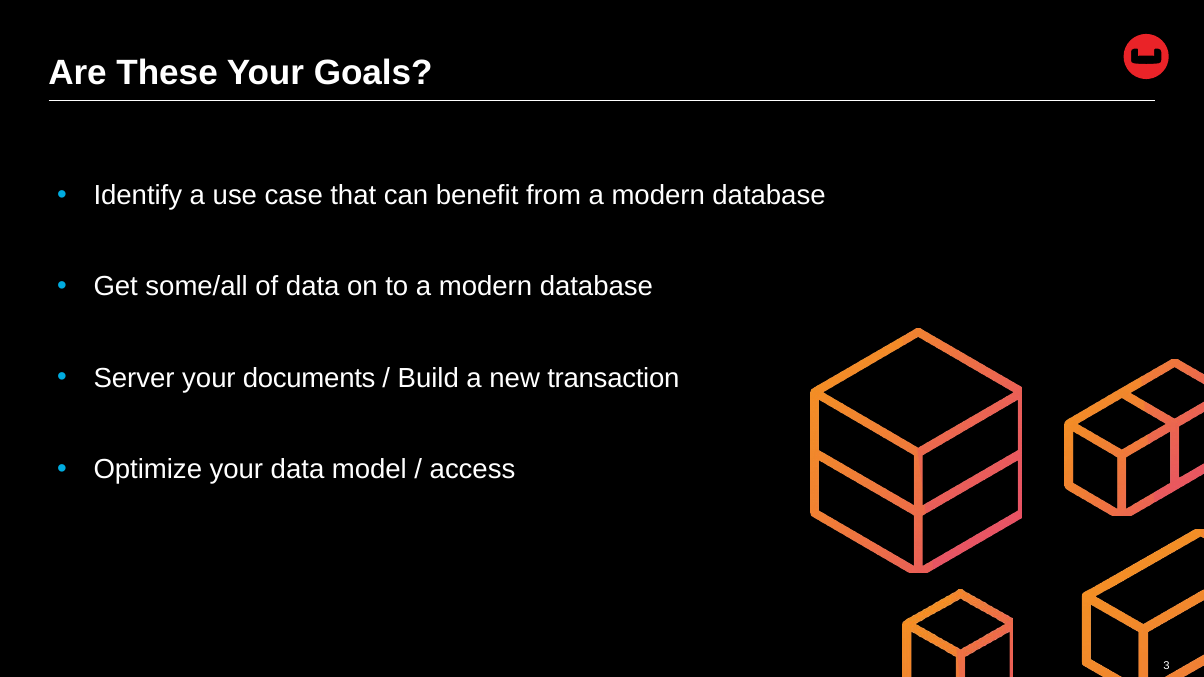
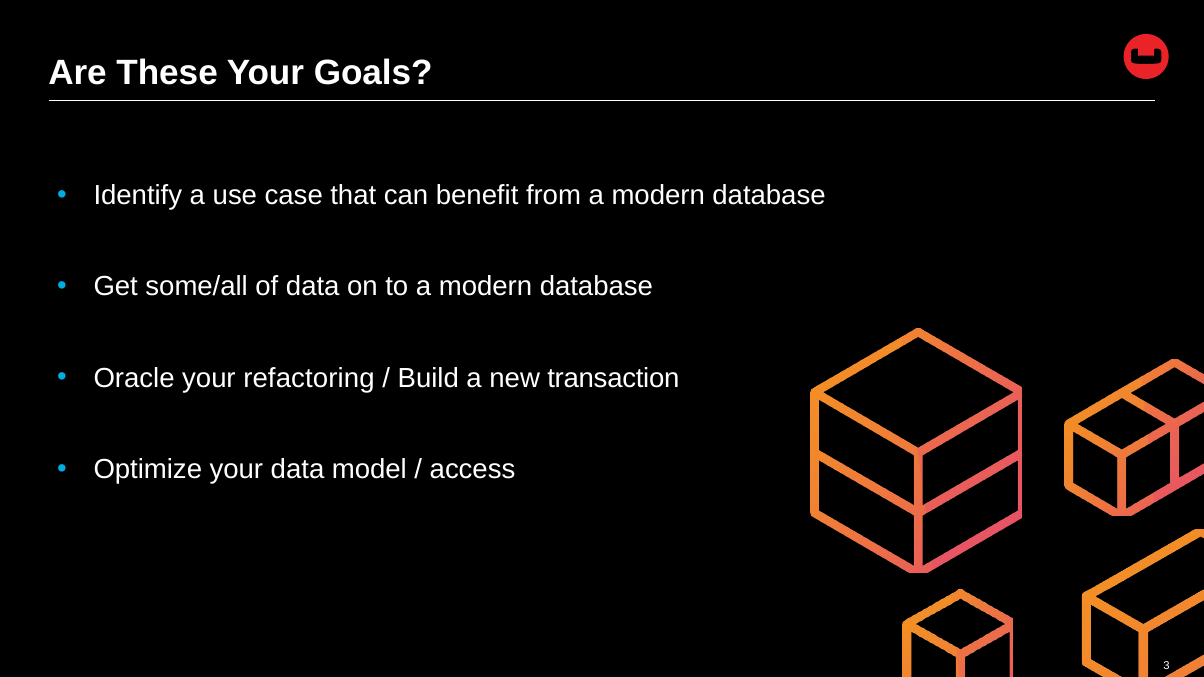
Server: Server -> Oracle (134, 378)
documents: documents -> refactoring (309, 378)
